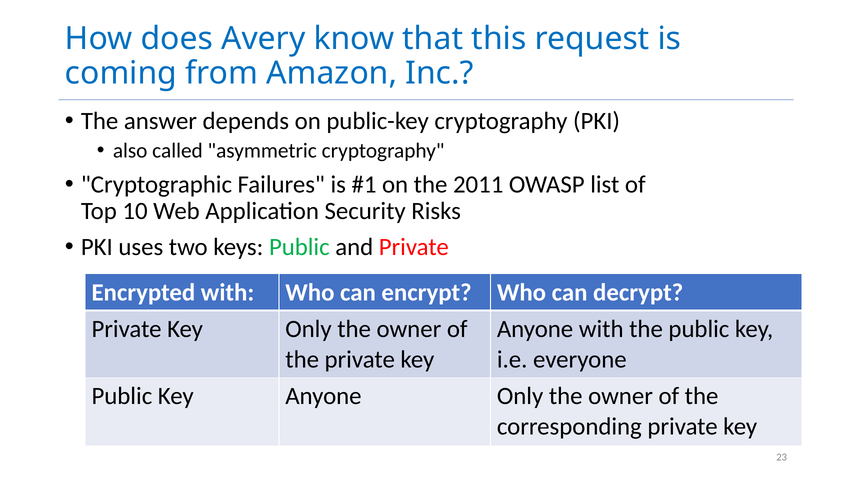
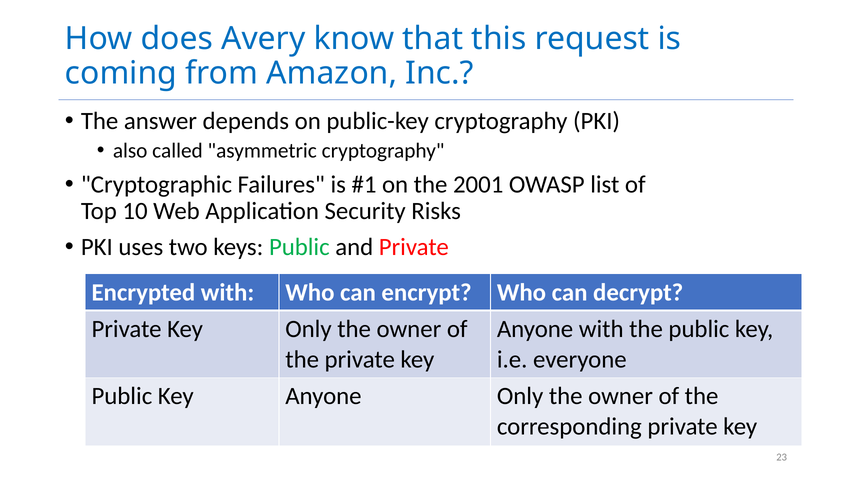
2011: 2011 -> 2001 (478, 184)
